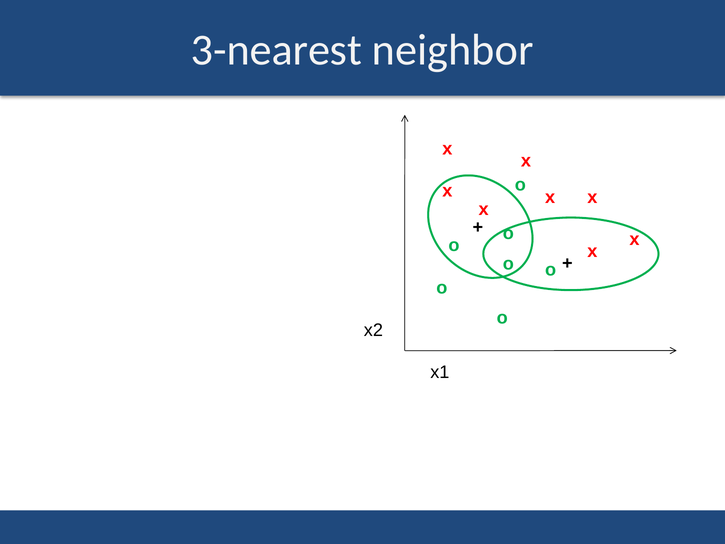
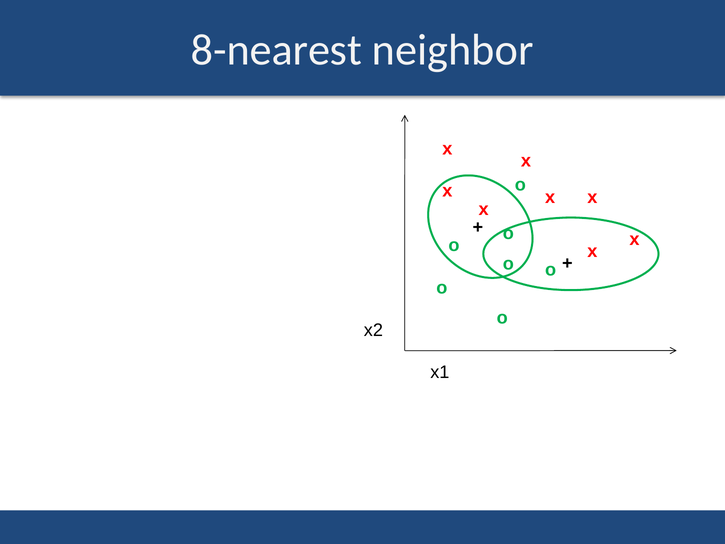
3-nearest: 3-nearest -> 8-nearest (276, 50)
